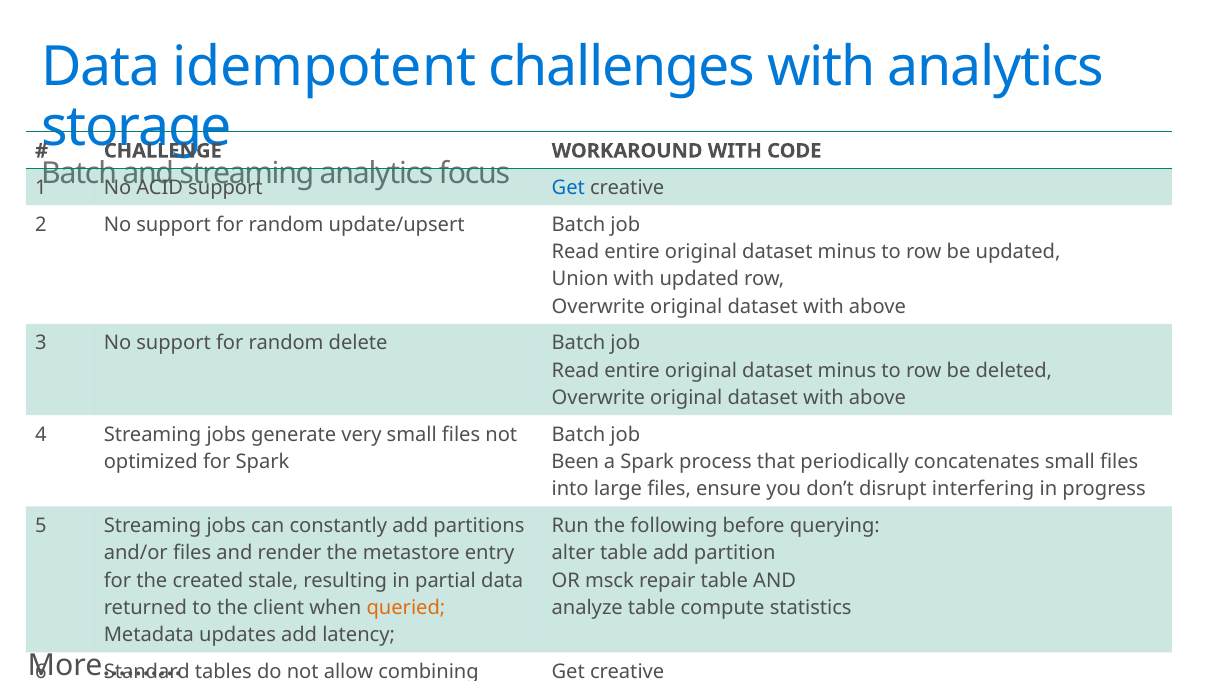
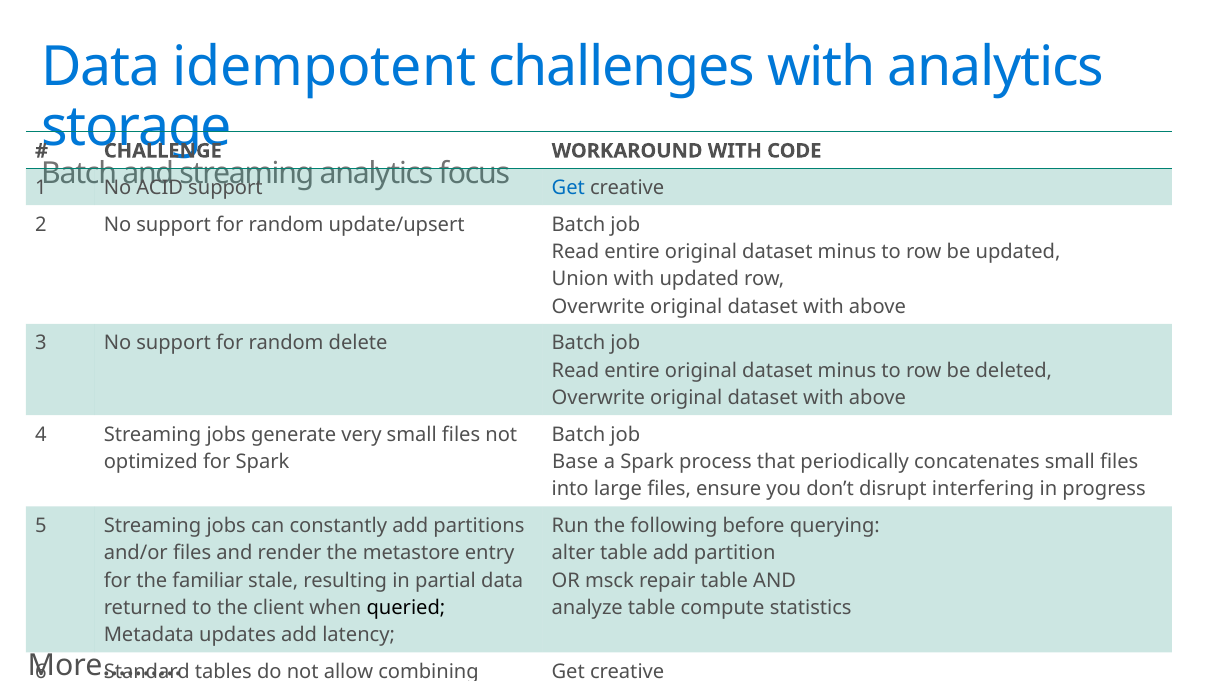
Been: Been -> Base (575, 462)
created: created -> familiar (208, 580)
queried colour: orange -> black (406, 608)
